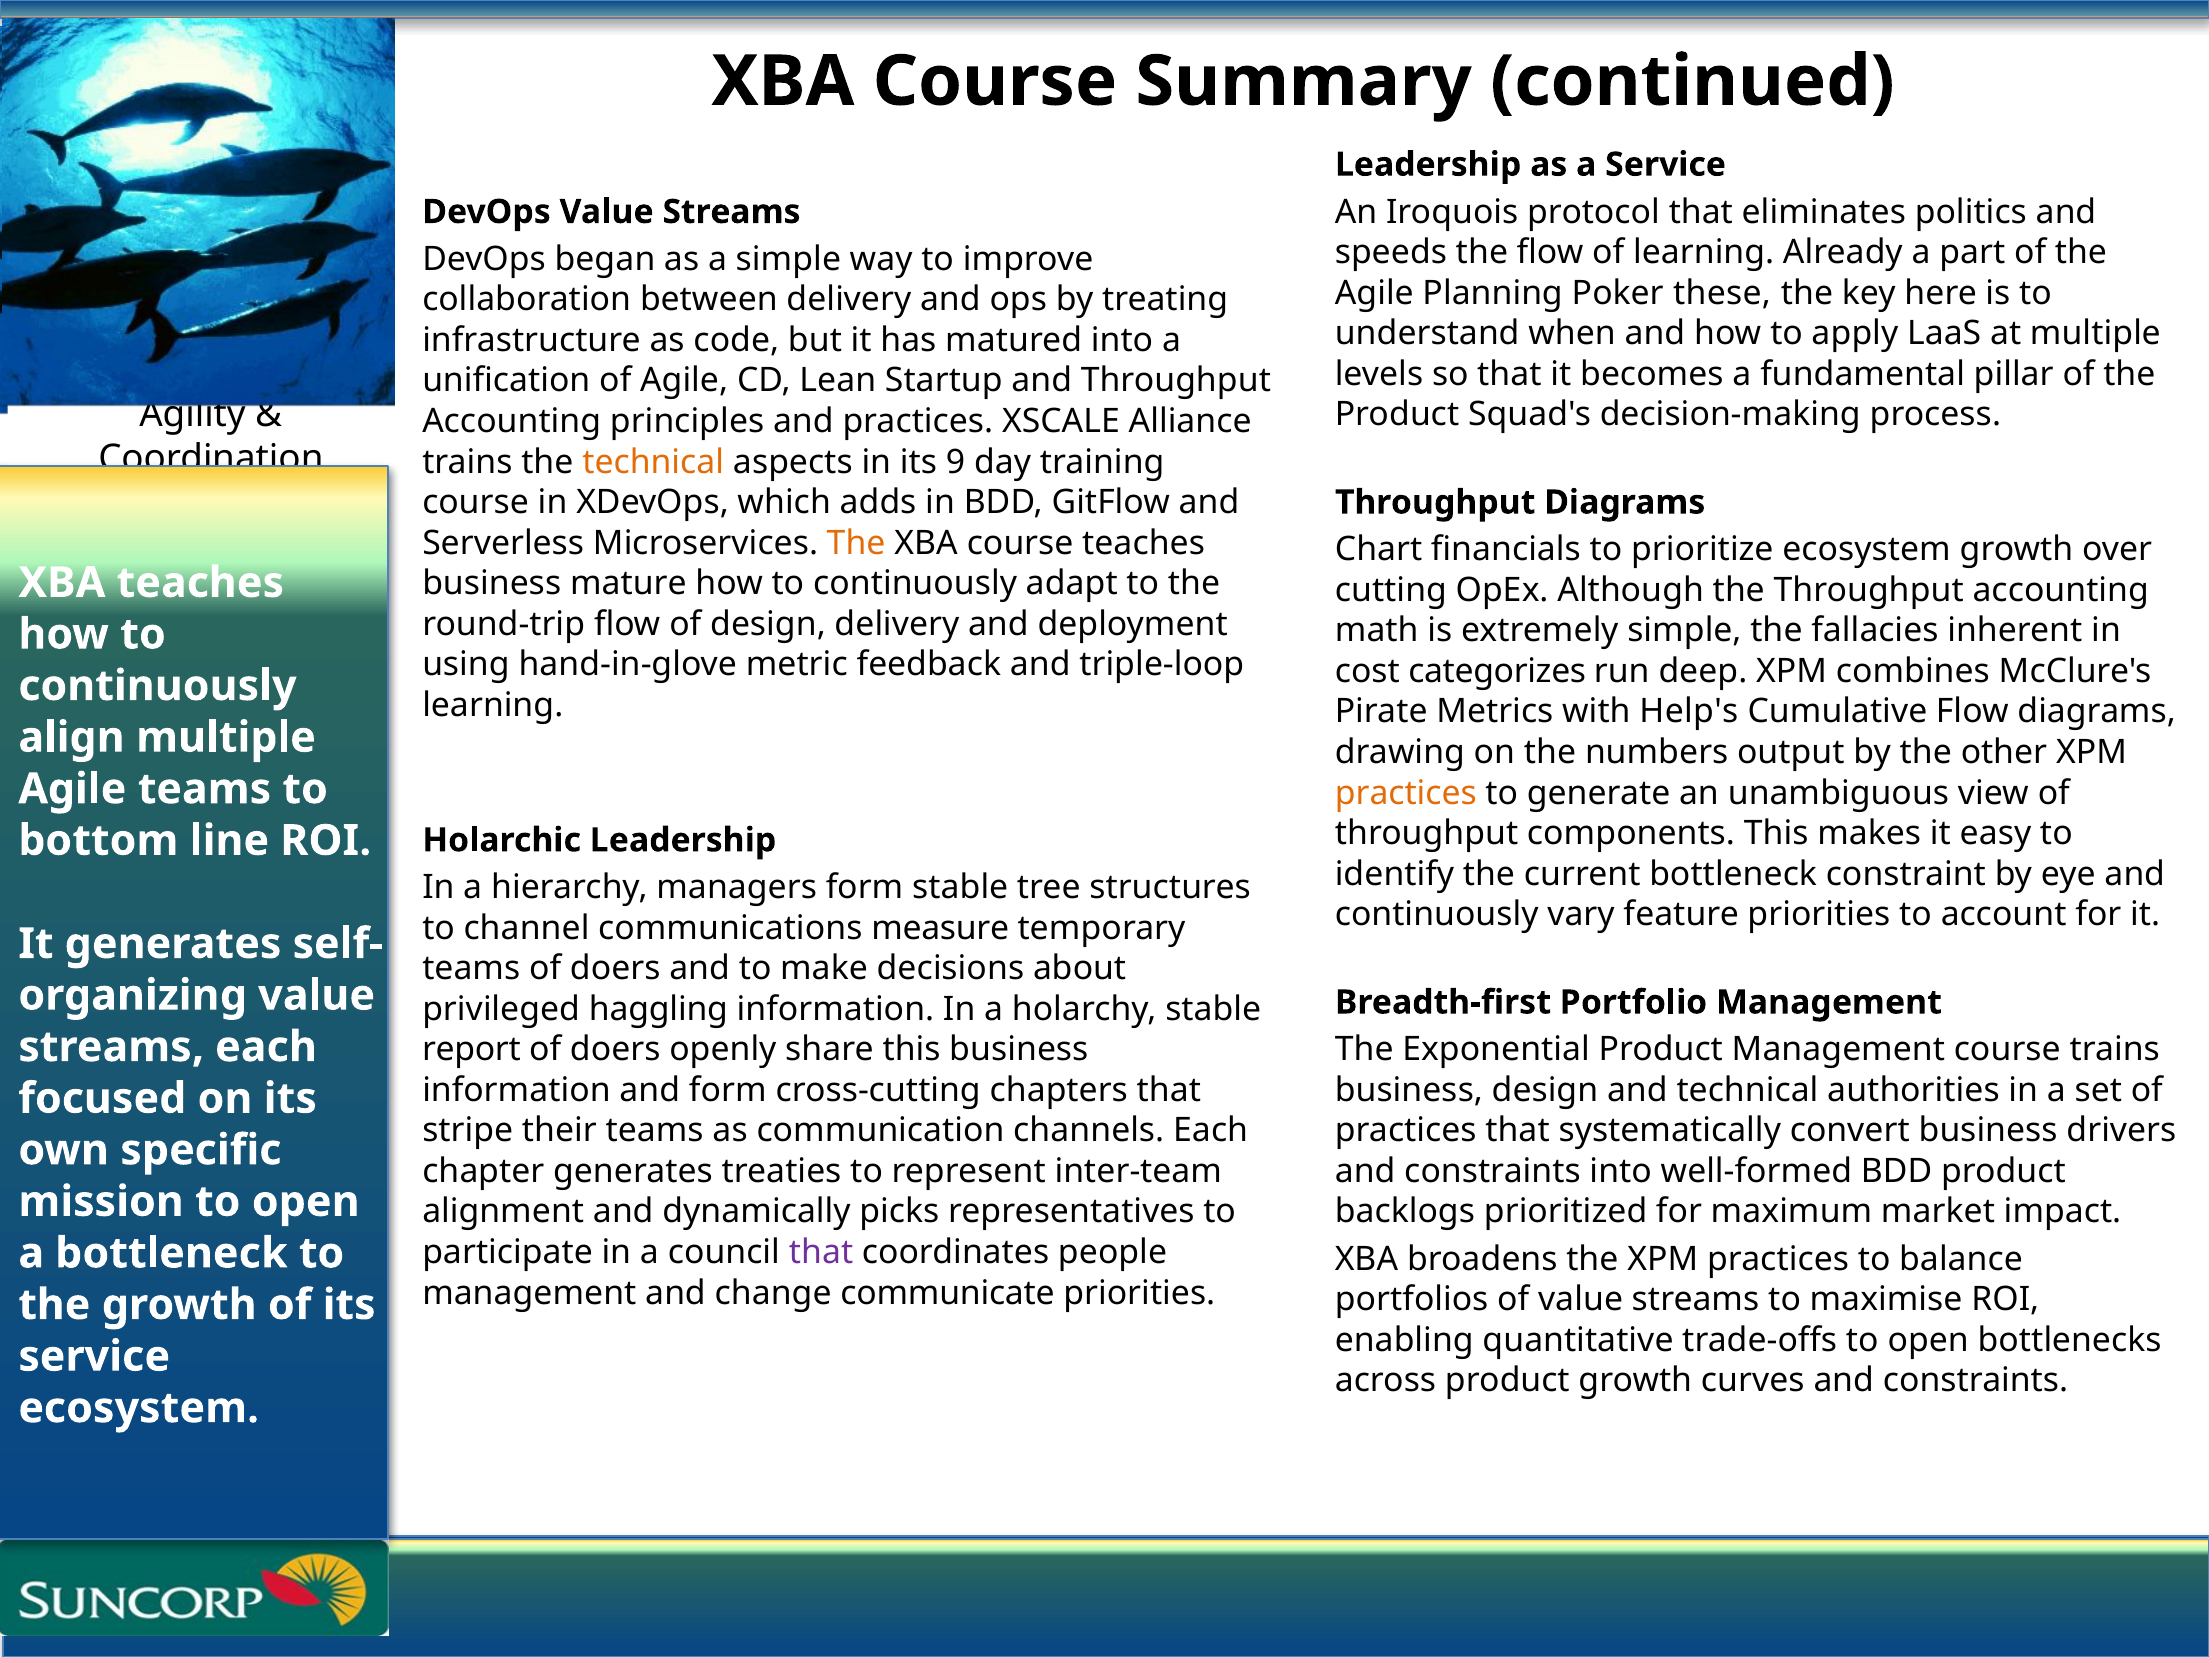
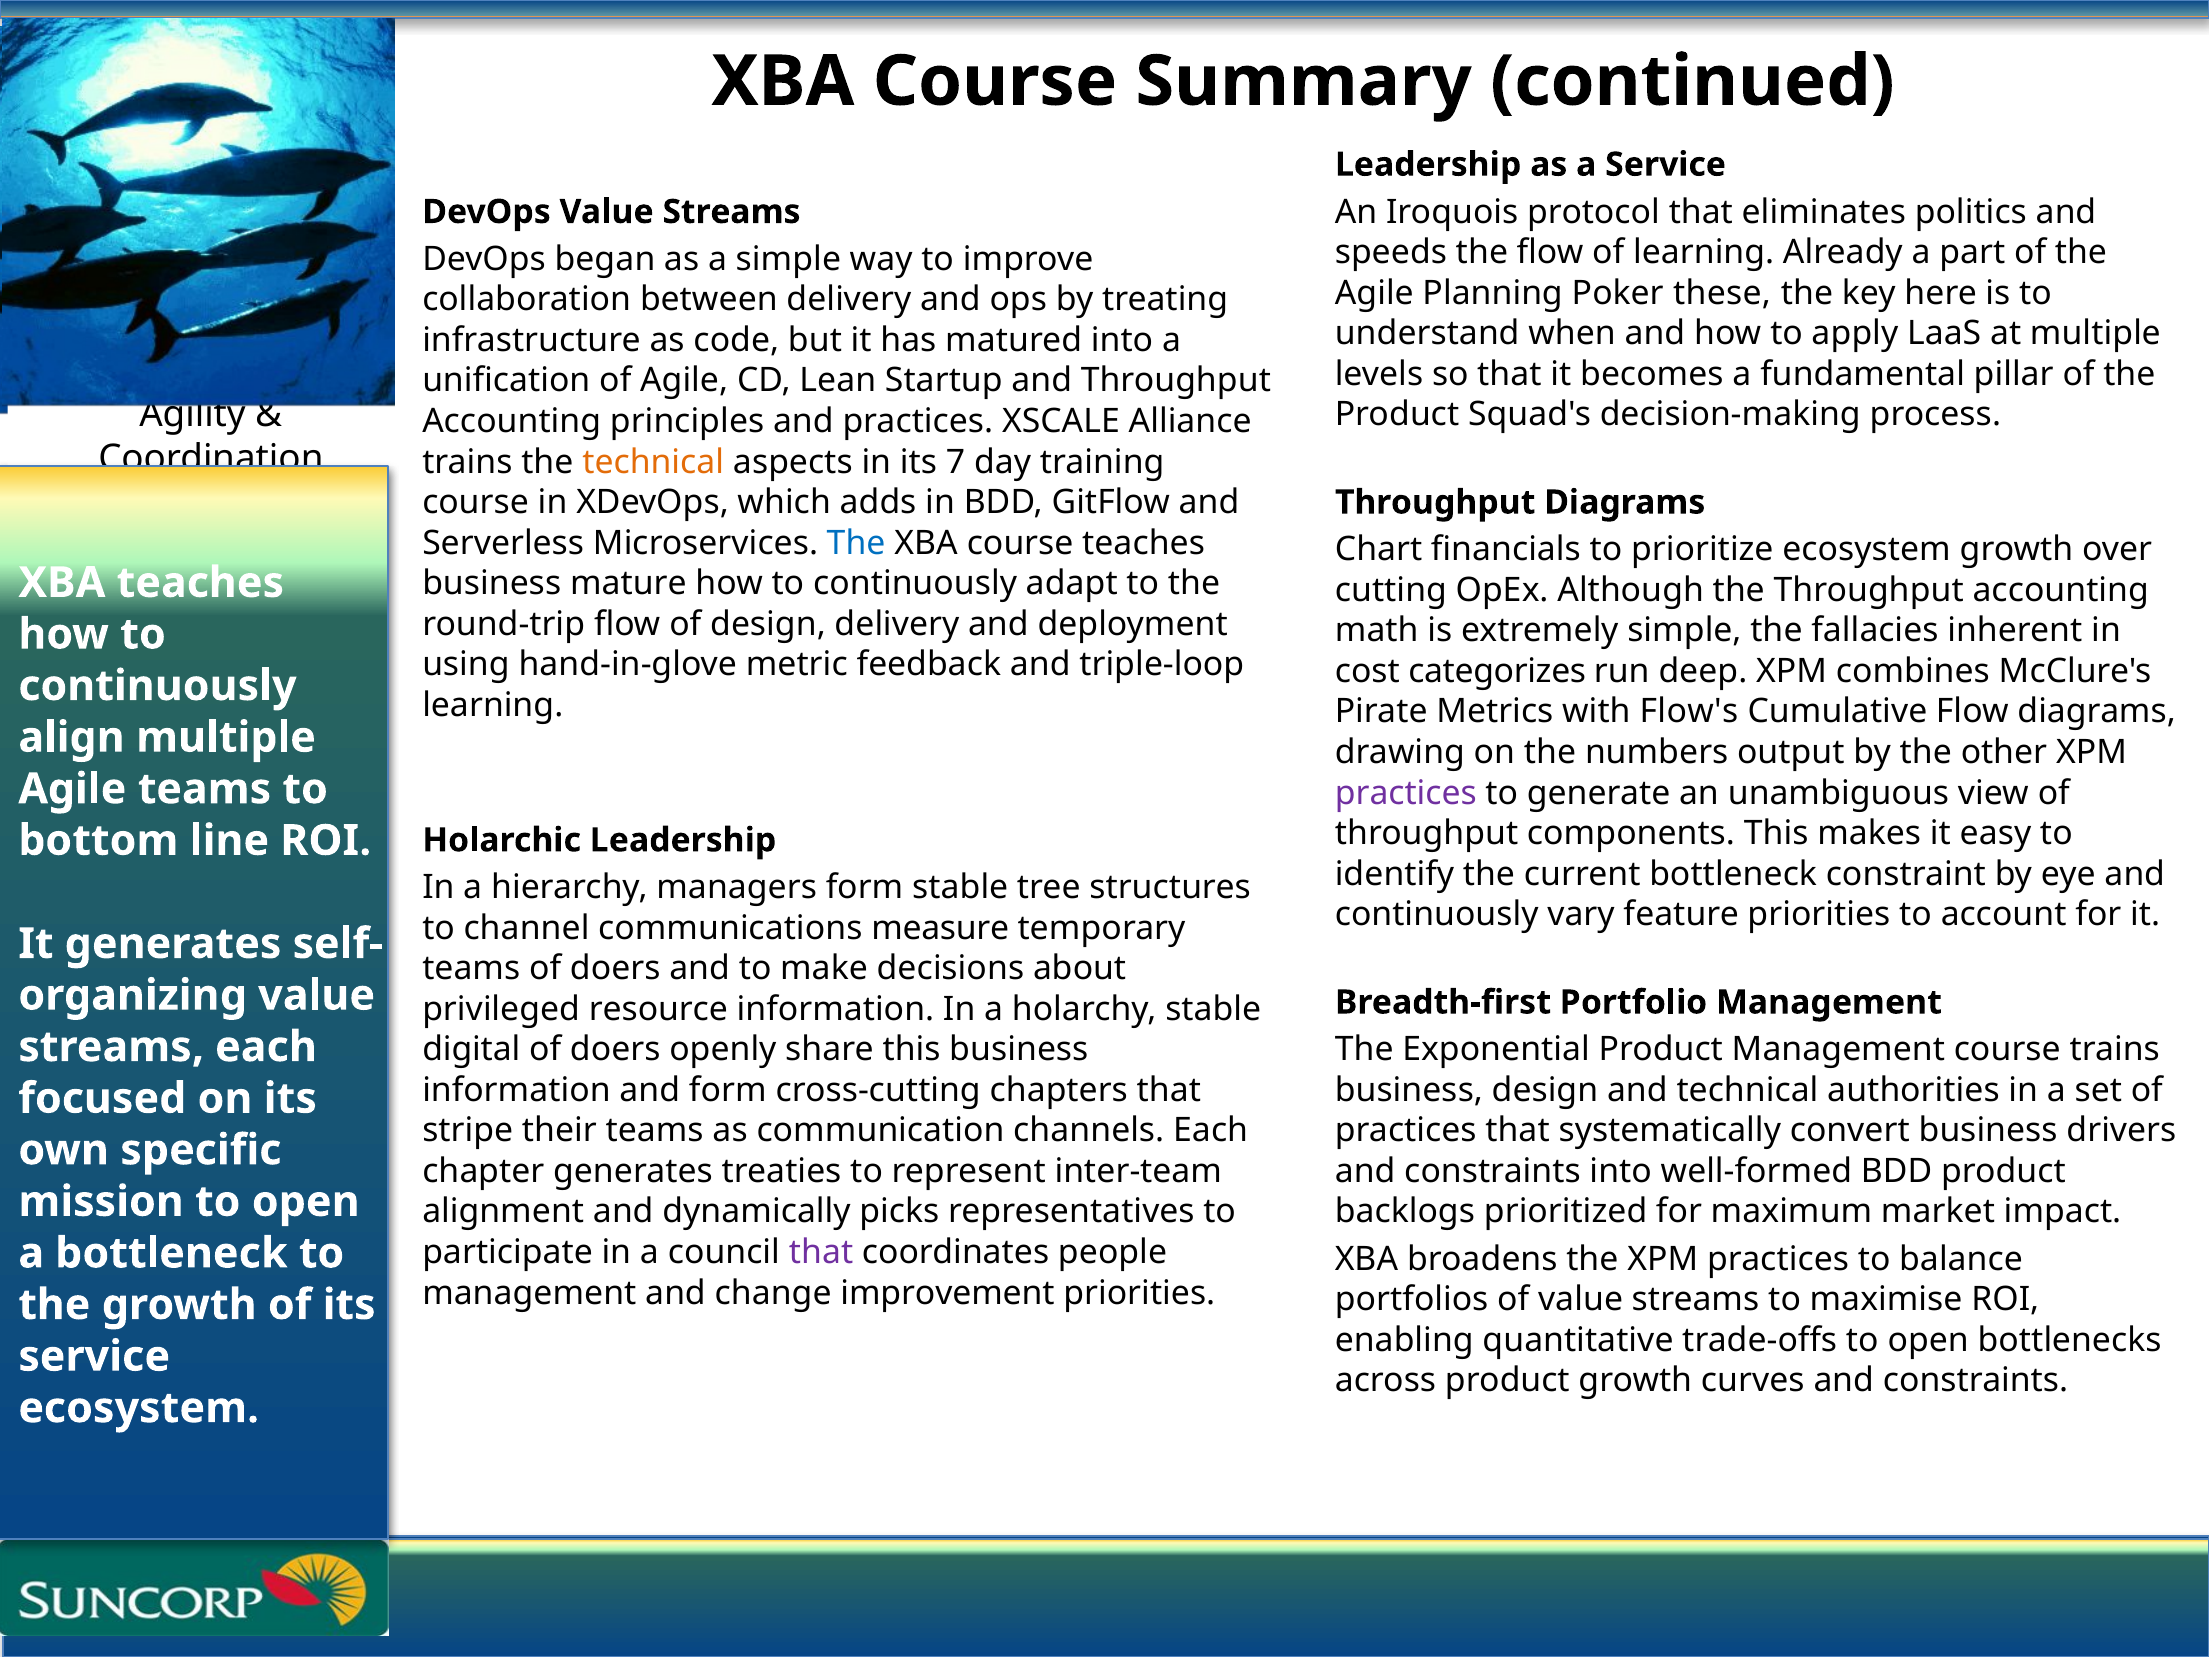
9: 9 -> 7 (955, 462)
The colour: orange -> blue (856, 543)
Help's: Help's -> Flow's (1689, 712)
practices colour: orange -> purple (1406, 793)
haggling: haggling -> resource (658, 1009)
report: report -> digital (471, 1050)
communicate: communicate -> improvement (948, 1293)
